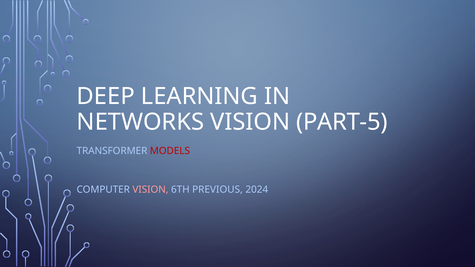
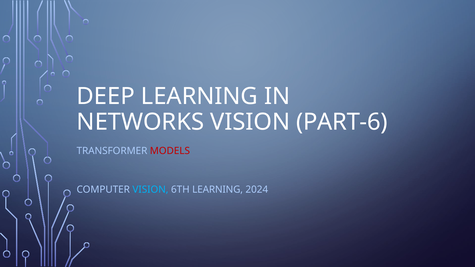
PART-5: PART-5 -> PART-6 (342, 122)
VISION colour: pink -> light blue (150, 190)
6TH PREVIOUS: PREVIOUS -> LEARNING (218, 190)
